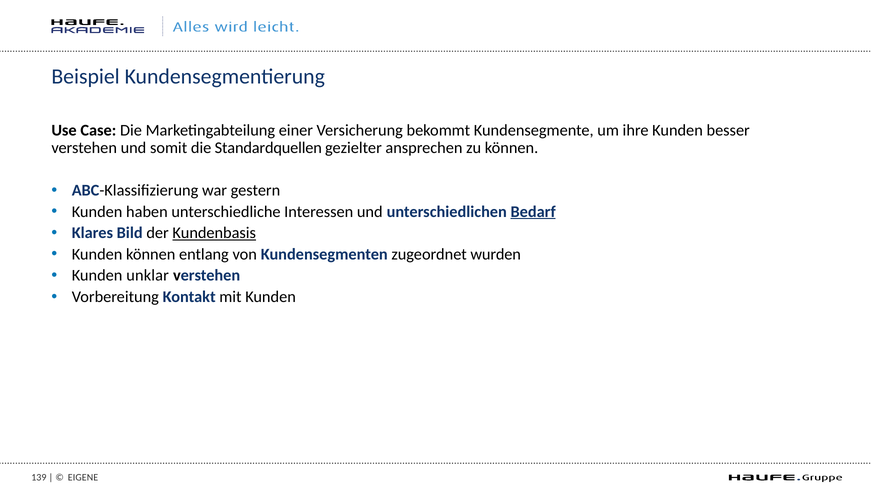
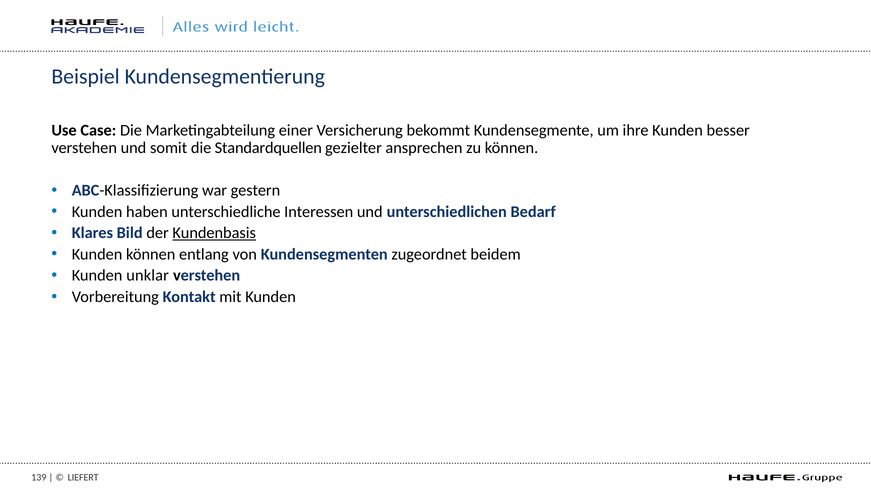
Bedarf underline: present -> none (533, 212)
wurden: wurden -> beidem (496, 254)
EIGENE: EIGENE -> LIEFERT (83, 477)
